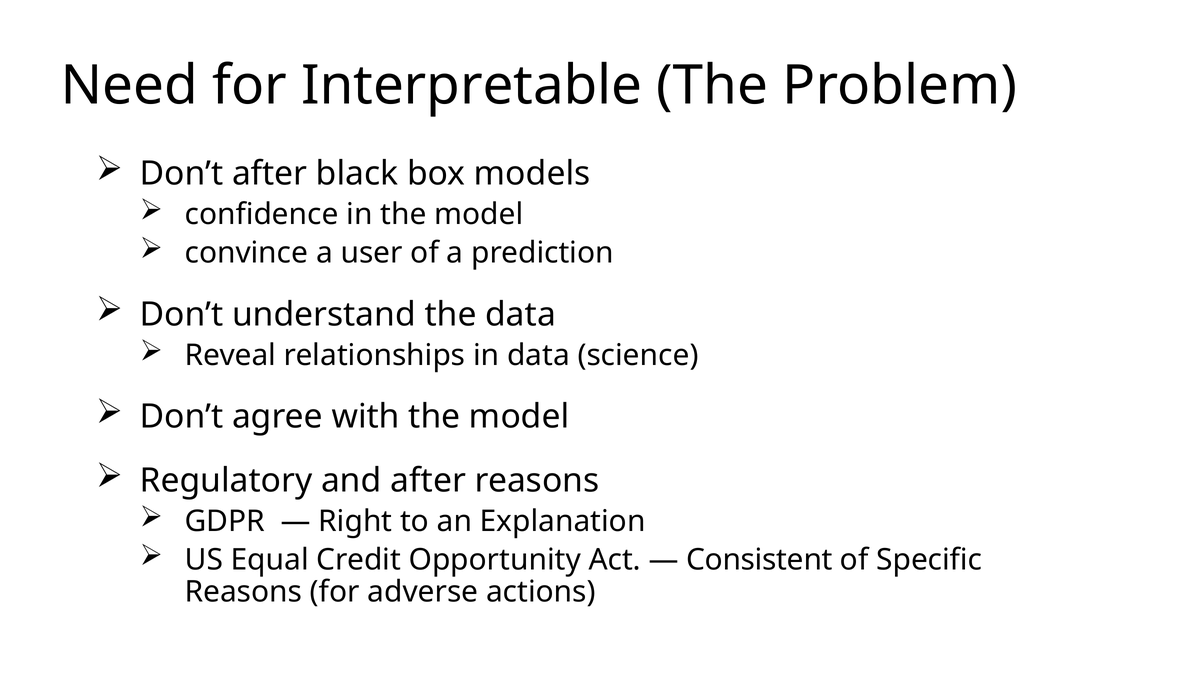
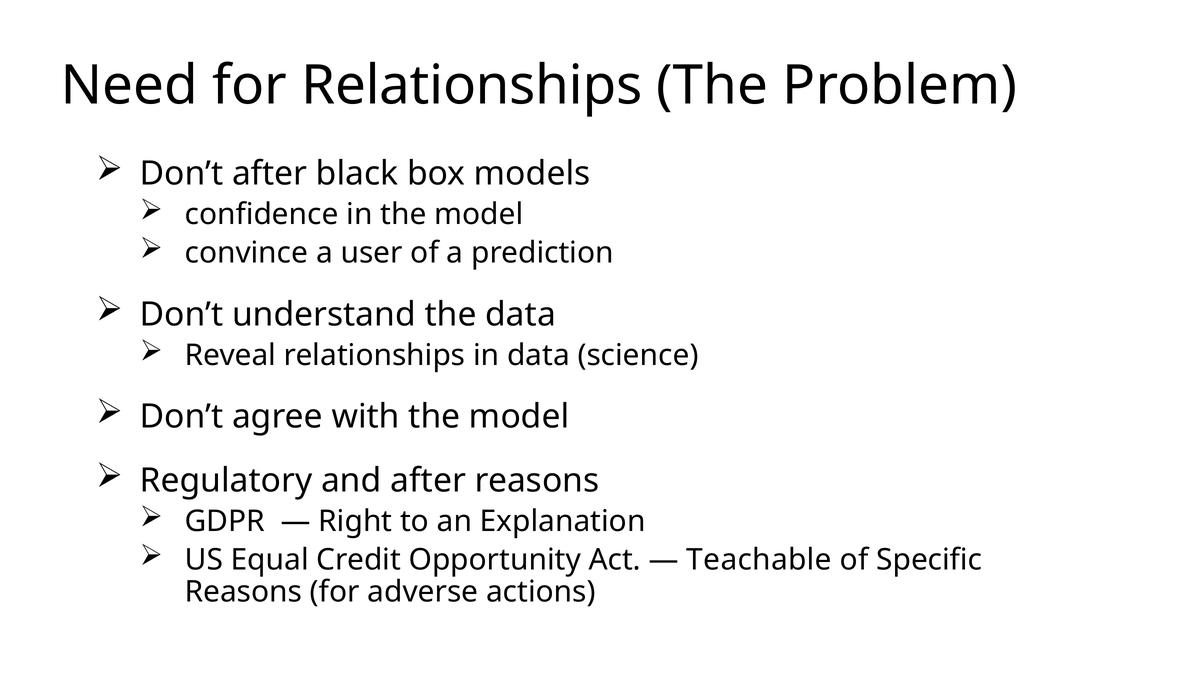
for Interpretable: Interpretable -> Relationships (472, 86)
Consistent: Consistent -> Teachable (759, 560)
